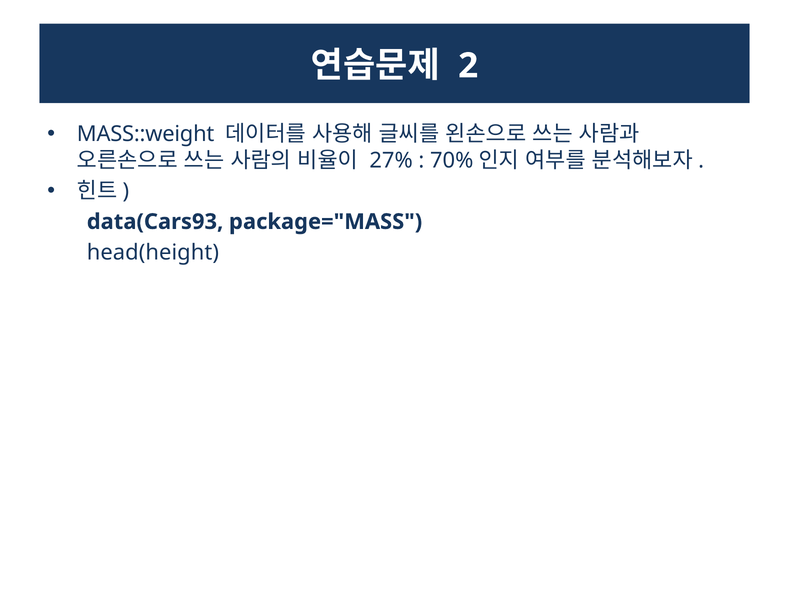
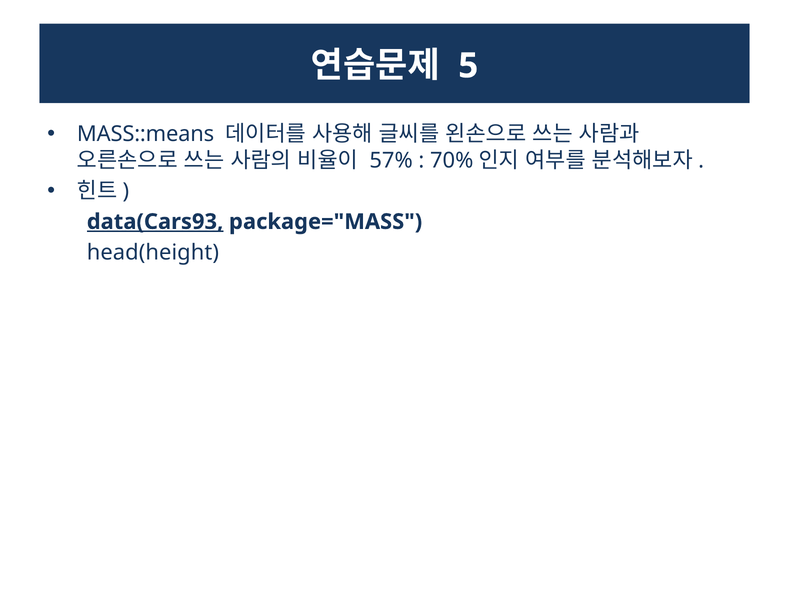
2: 2 -> 5 (468, 66)
MASS::weight: MASS::weight -> MASS::means (146, 134)
27%: 27% -> 57% (391, 161)
data(Cars93 underline: none -> present (155, 222)
